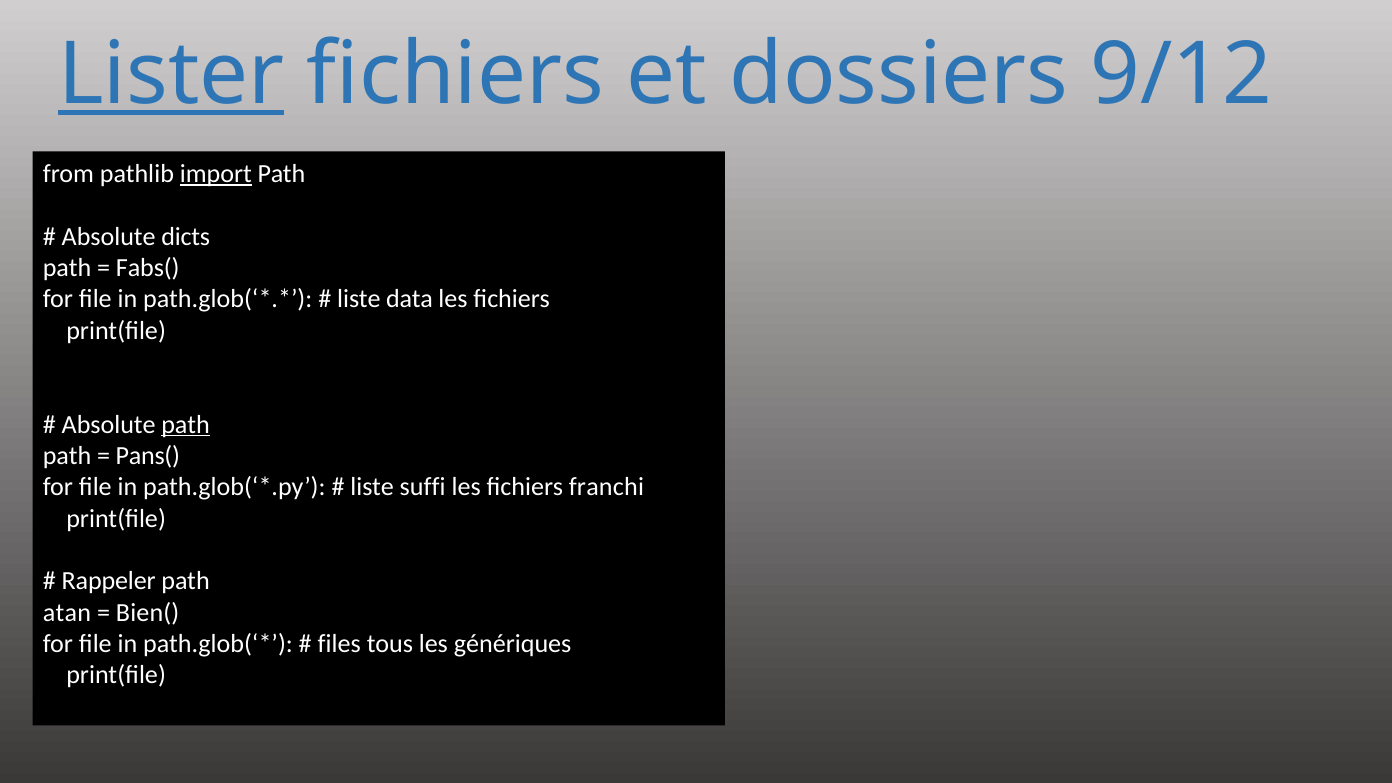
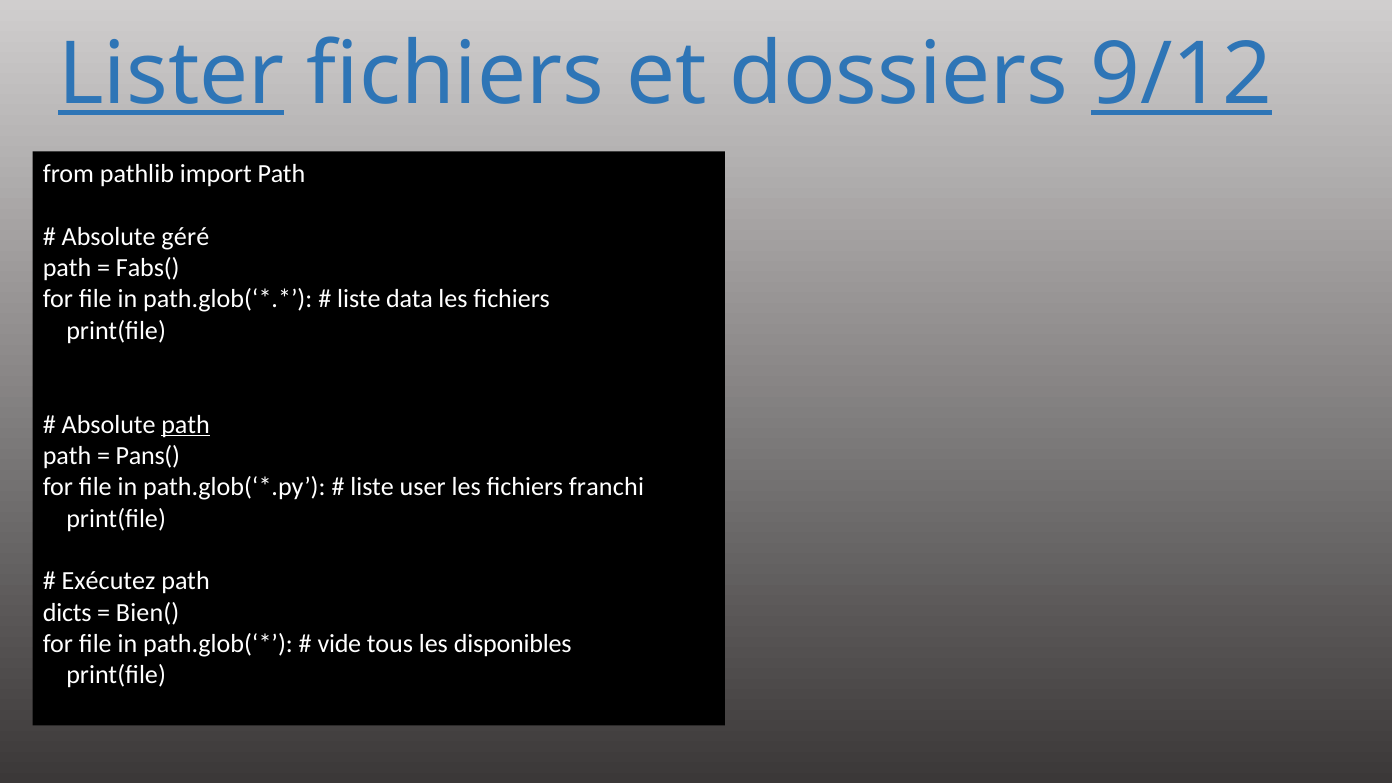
9/12 underline: none -> present (1182, 75)
import underline: present -> none (216, 174)
dicts: dicts -> géré (185, 237)
suffi: suffi -> user (423, 487)
Rappeler: Rappeler -> Exécutez (109, 581)
atan: atan -> dicts (67, 612)
files: files -> vide (339, 644)
génériques: génériques -> disponibles (513, 644)
